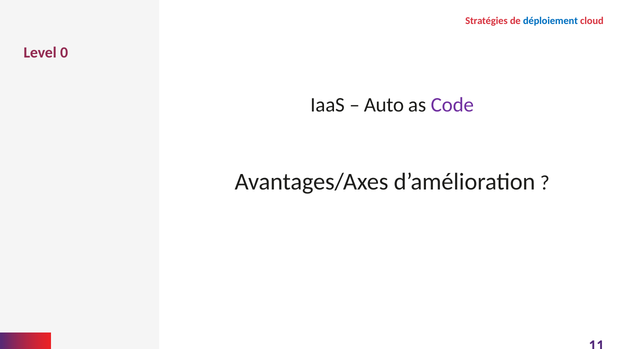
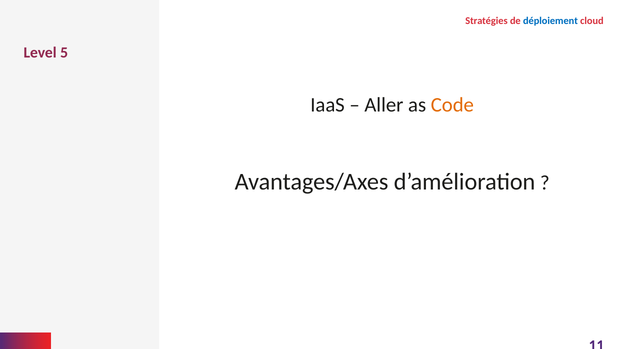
0: 0 -> 5 (64, 52)
Auto: Auto -> Aller (384, 105)
Code colour: purple -> orange (452, 105)
